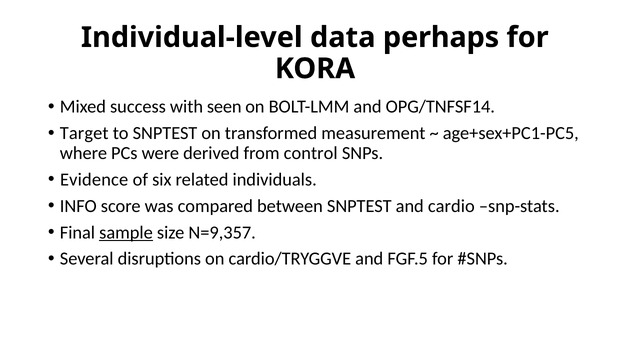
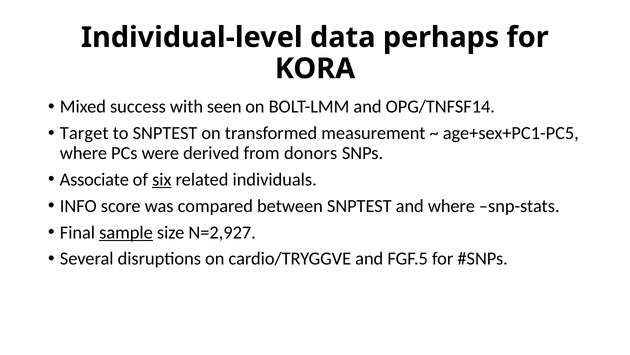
control: control -> donors (311, 153)
Evidence: Evidence -> Associate (94, 179)
six underline: none -> present (162, 179)
and cardio: cardio -> where (451, 206)
N=9,357: N=9,357 -> N=2,927 (222, 232)
